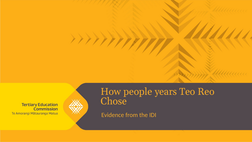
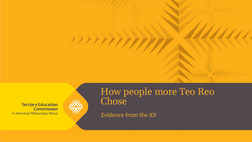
years: years -> more (166, 92)
